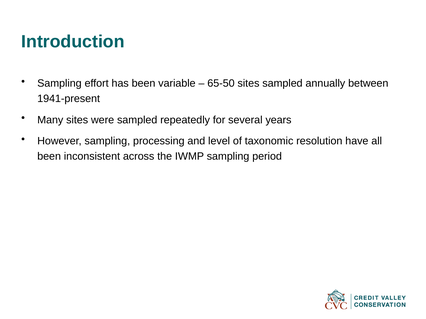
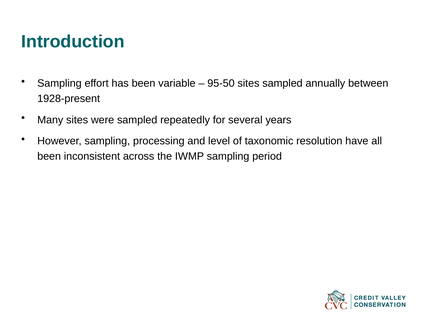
65-50: 65-50 -> 95-50 (221, 84)
1941-present: 1941-present -> 1928-present (69, 99)
